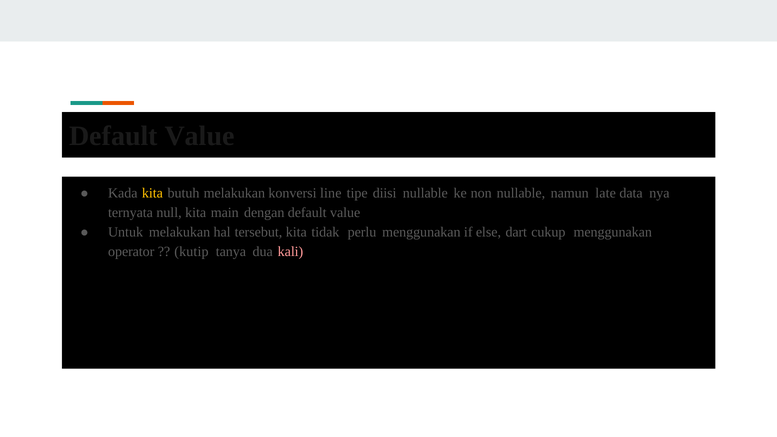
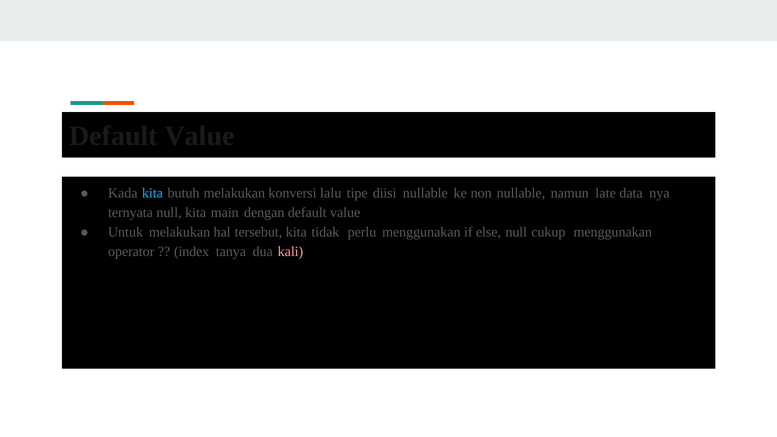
kita colour: yellow -> light blue (152, 193)
line: line -> lalu (331, 193)
else dart: dart -> null (516, 232)
kutip: kutip -> index (192, 252)
